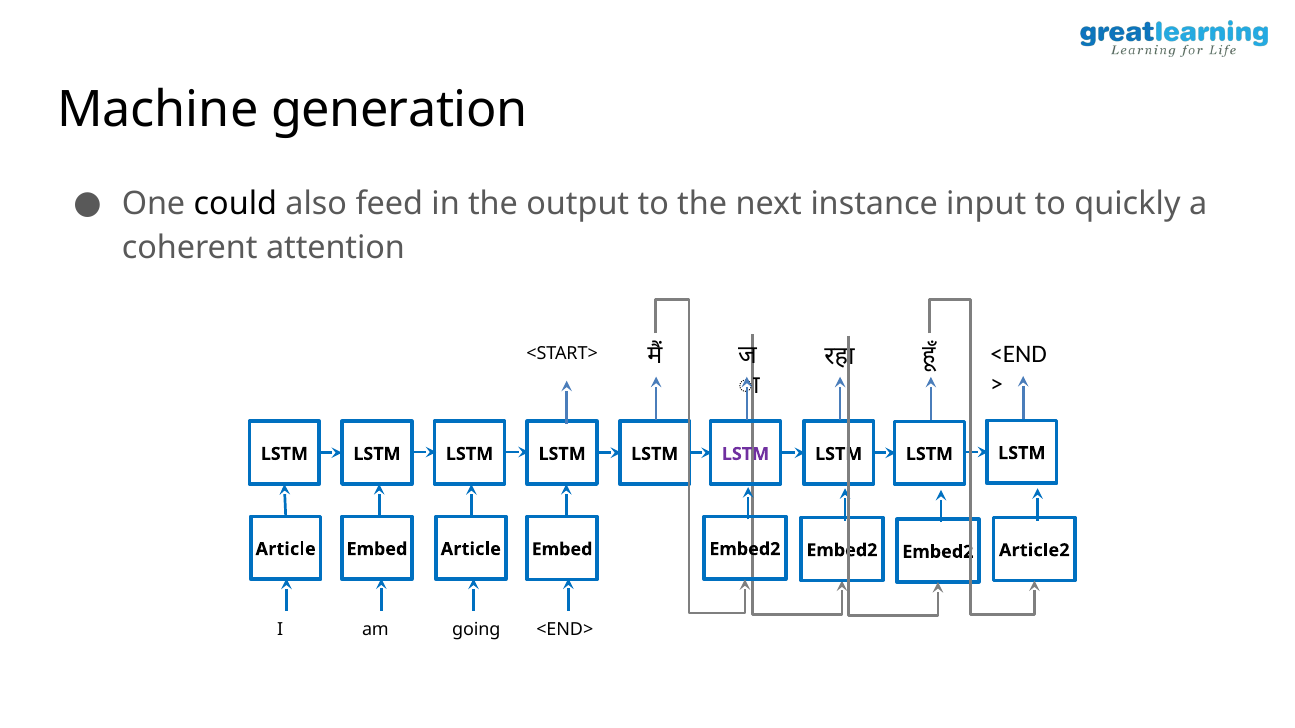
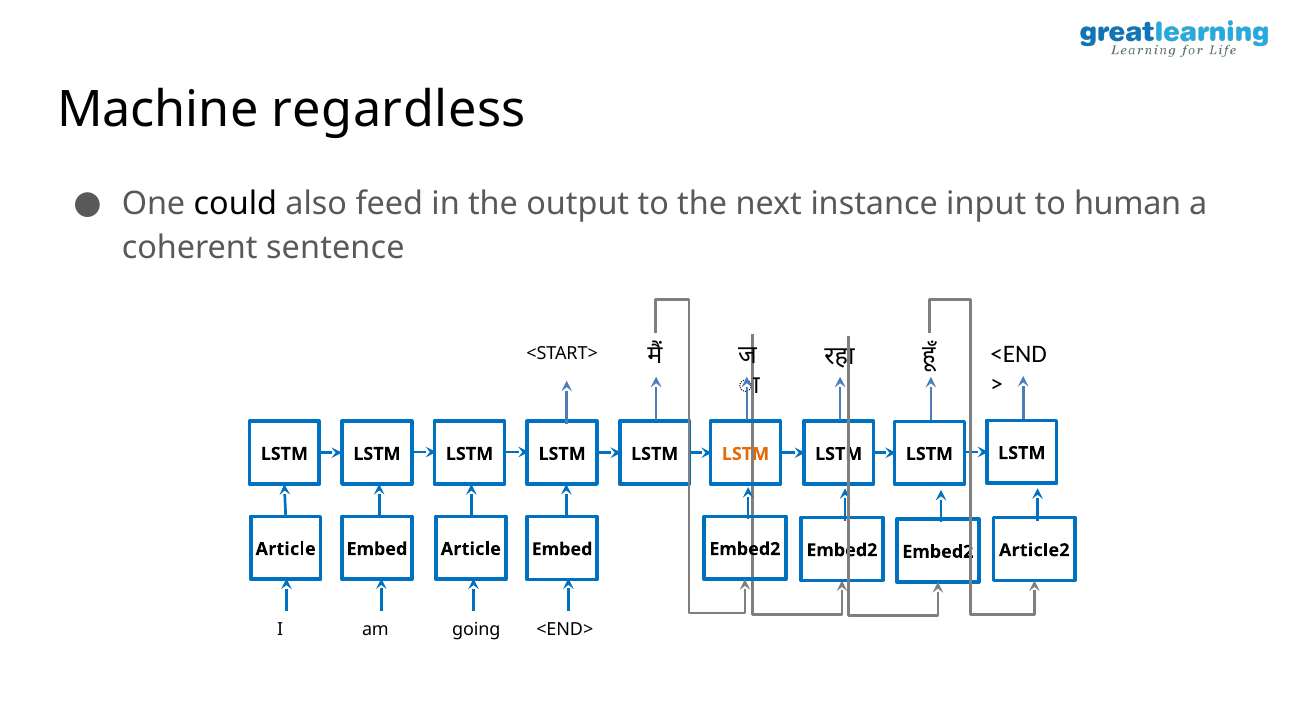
generation: generation -> regardless (399, 110)
quickly: quickly -> human (1128, 204)
attention: attention -> sentence (335, 248)
LSTM colour: purple -> orange (746, 454)
